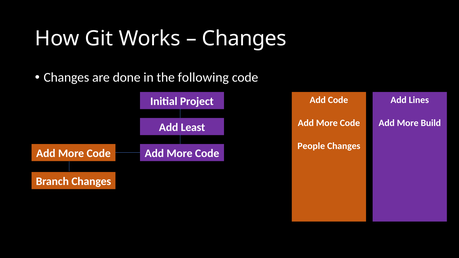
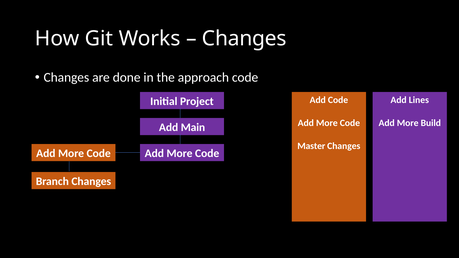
following: following -> approach (203, 78)
Least: Least -> Main (193, 127)
People: People -> Master (311, 146)
